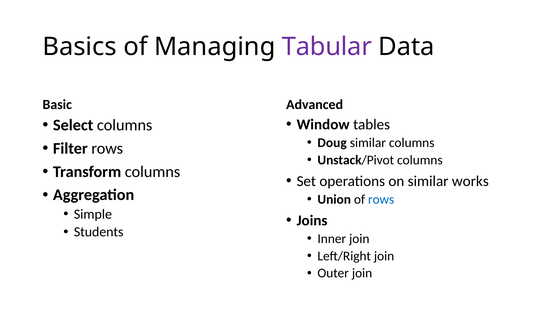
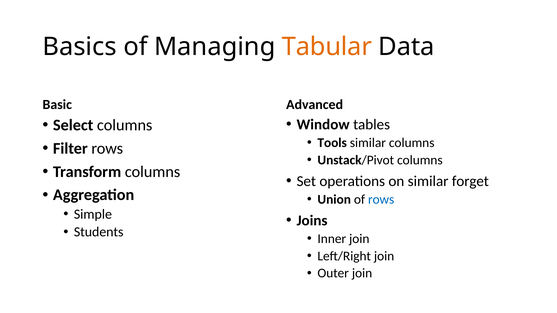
Tabular colour: purple -> orange (327, 47)
Doug: Doug -> Tools (332, 143)
works: works -> forget (470, 181)
